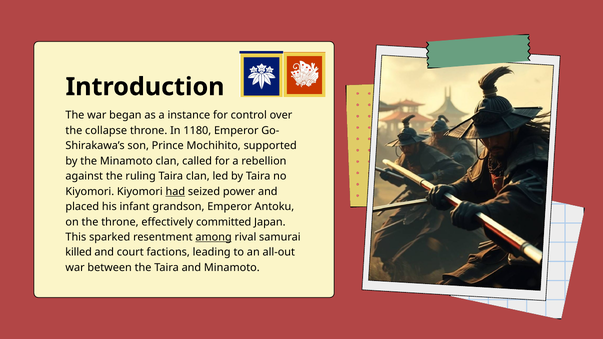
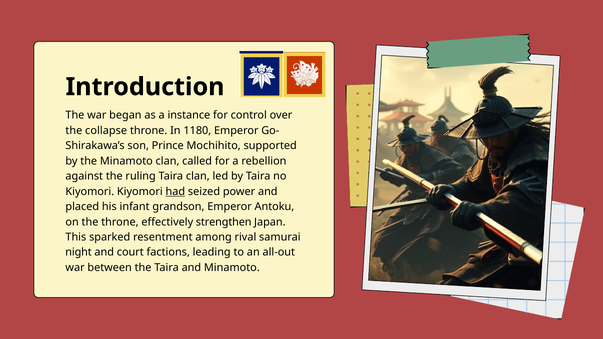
committed: committed -> strengthen (224, 222)
among underline: present -> none (214, 237)
killed: killed -> night (79, 253)
